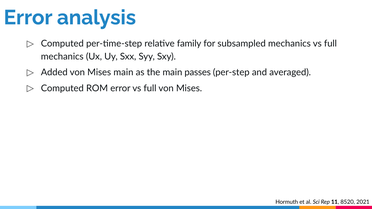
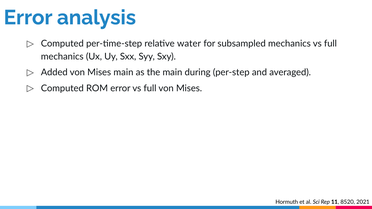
family: family -> water (189, 44)
passes: passes -> during (198, 72)
